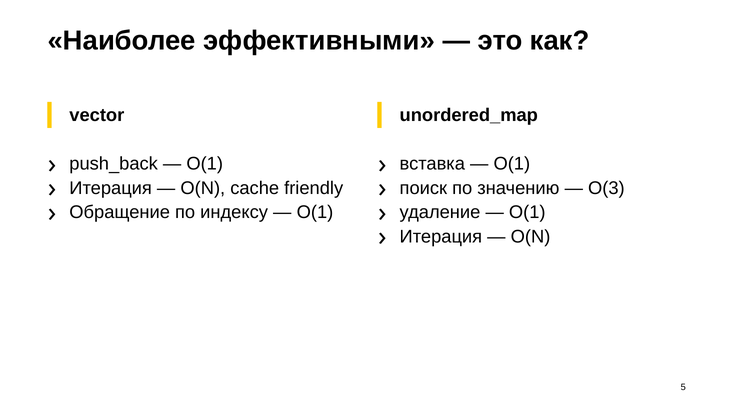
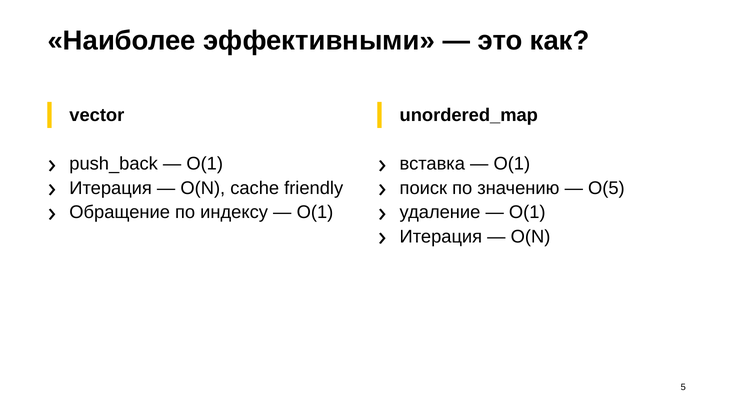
O(3: O(3 -> O(5 (606, 188)
